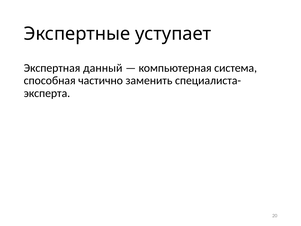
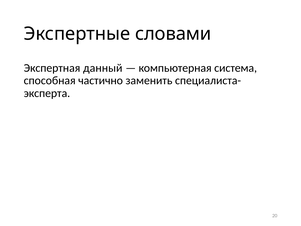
уступает: уступает -> словами (173, 34)
